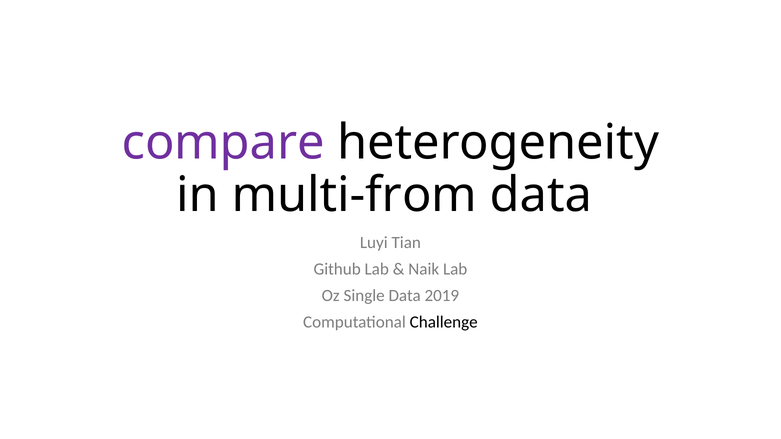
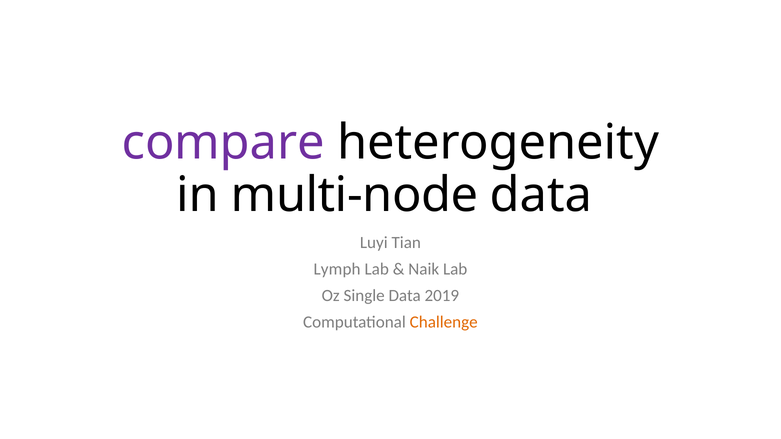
multi-from: multi-from -> multi-node (355, 195)
Github: Github -> Lymph (337, 269)
Challenge colour: black -> orange (444, 323)
